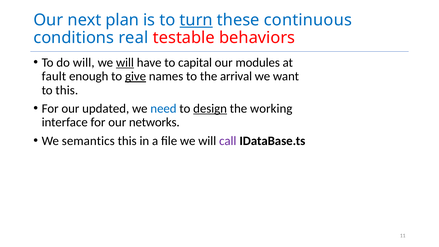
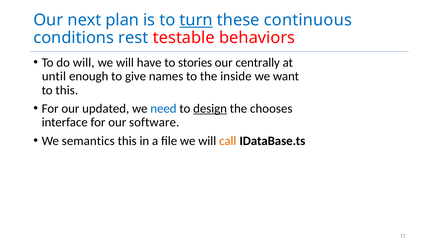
real: real -> rest (133, 38)
will underline: present -> none (125, 63)
capital: capital -> stories (195, 63)
modules: modules -> centrally (258, 63)
fault: fault -> until (54, 76)
give underline: present -> none (136, 76)
arrival: arrival -> inside (236, 76)
working: working -> chooses (271, 109)
networks: networks -> software (154, 122)
call colour: purple -> orange (228, 141)
